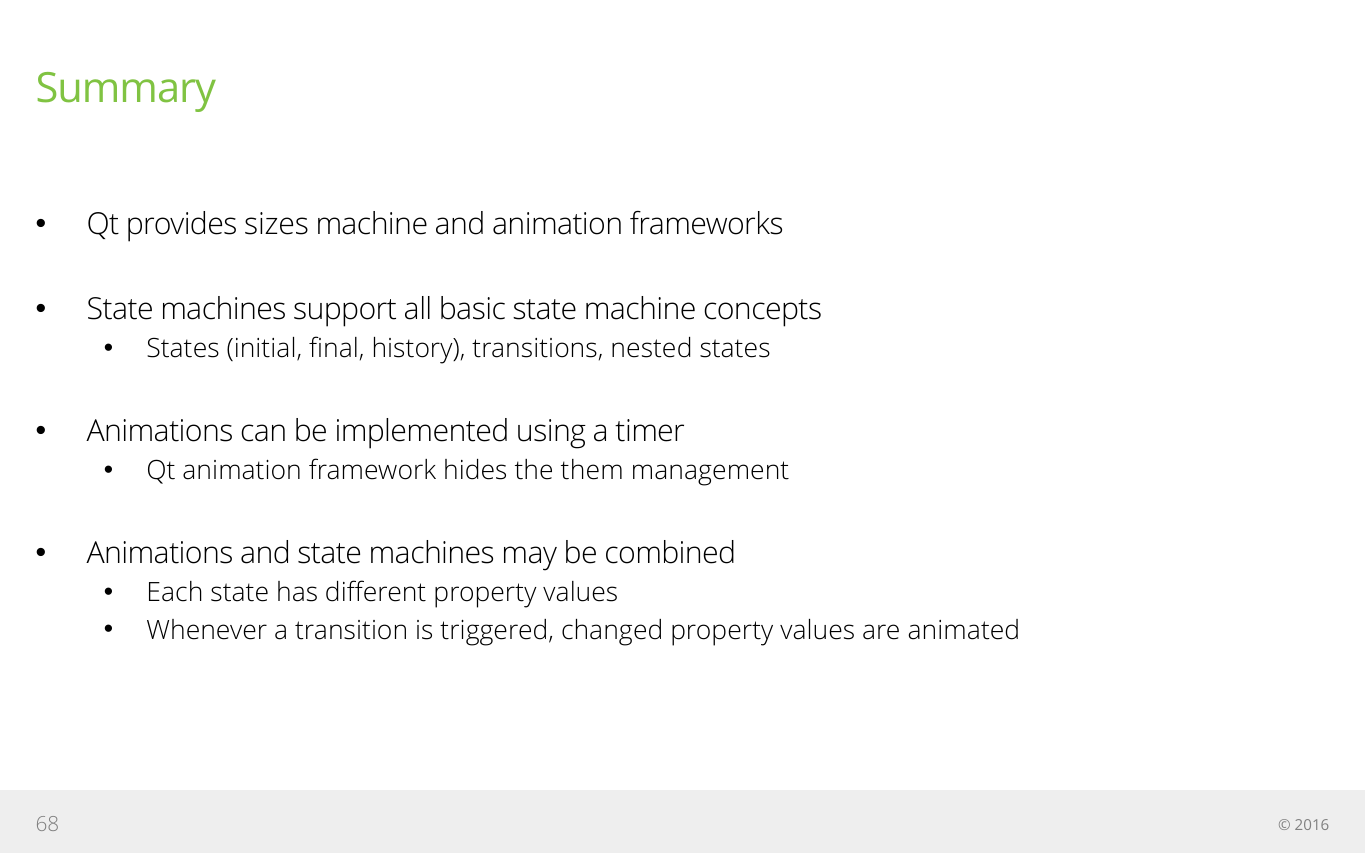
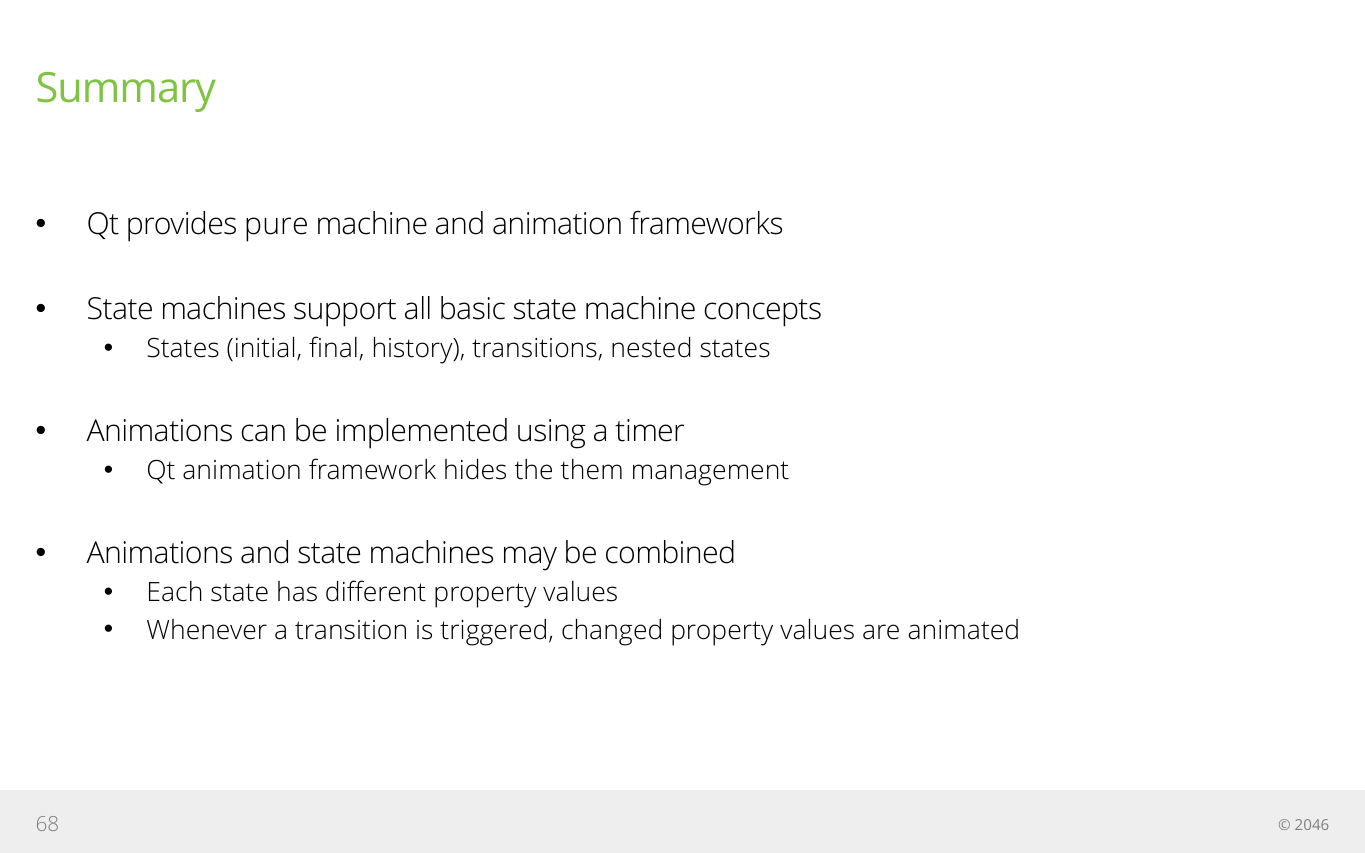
sizes: sizes -> pure (276, 225)
2016: 2016 -> 2046 (1312, 826)
